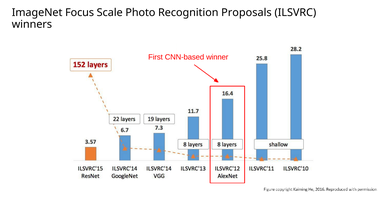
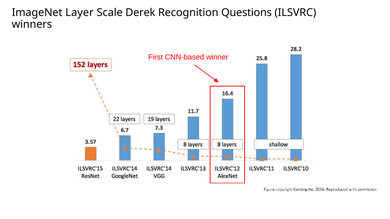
Focus: Focus -> Layer (79, 13)
Photo: Photo -> Derek (140, 13)
Proposals: Proposals -> Questions (247, 13)
